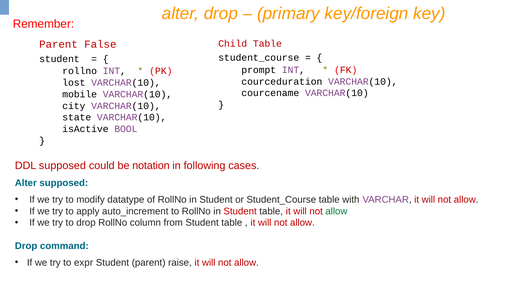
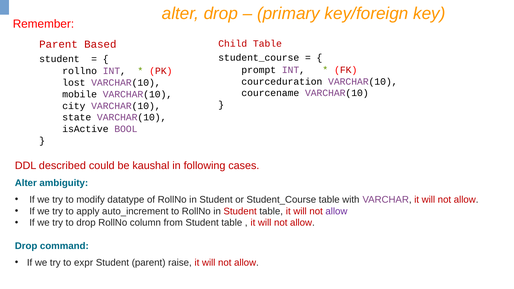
False: False -> Based (100, 44)
DDL supposed: supposed -> described (62, 166)
notation: notation -> kaushal (151, 166)
Alter supposed: supposed -> ambiguity (64, 183)
allow colour: green -> purple (336, 211)
